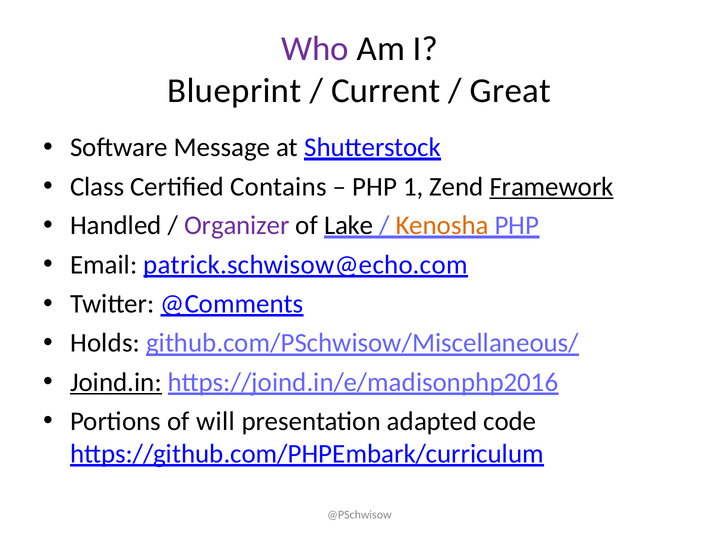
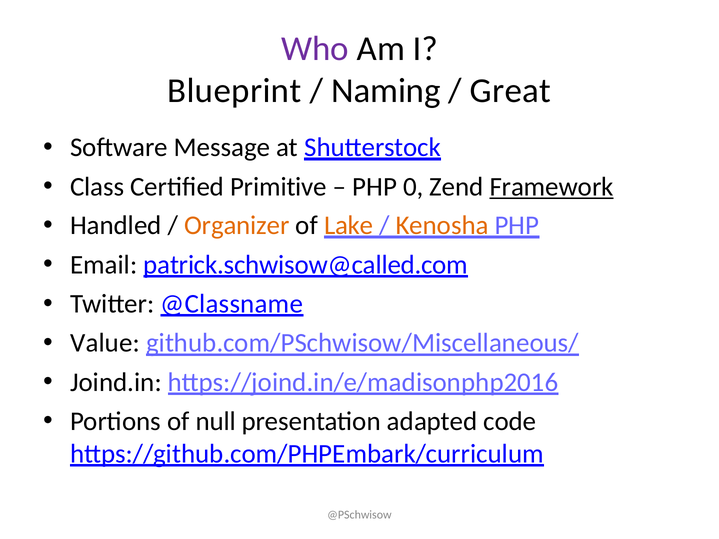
Current: Current -> Naming (386, 91)
Contains: Contains -> Primitive (279, 187)
1: 1 -> 0 (413, 187)
Organizer colour: purple -> orange (237, 226)
Lake colour: black -> orange (349, 226)
patrick.schwisow@echo.com: patrick.schwisow@echo.com -> patrick.schwisow@called.com (306, 265)
@Comments: @Comments -> @Classname (232, 304)
Holds: Holds -> Value (105, 343)
Joind.in underline: present -> none (116, 382)
will: will -> null (216, 422)
